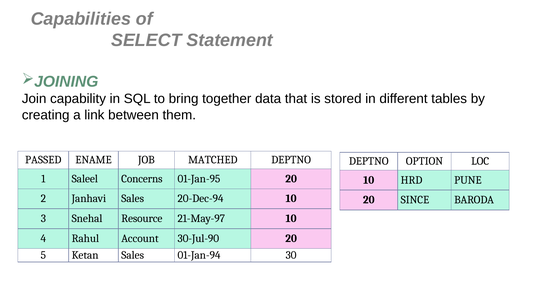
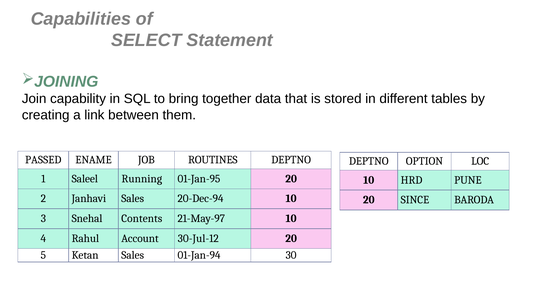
MATCHED: MATCHED -> ROUTINES (213, 160)
Concerns: Concerns -> Running (142, 178)
Resource: Resource -> Contents (142, 218)
30-Jul-90: 30-Jul-90 -> 30-Jul-12 (198, 238)
